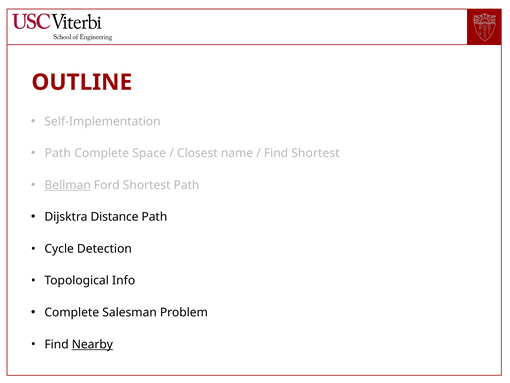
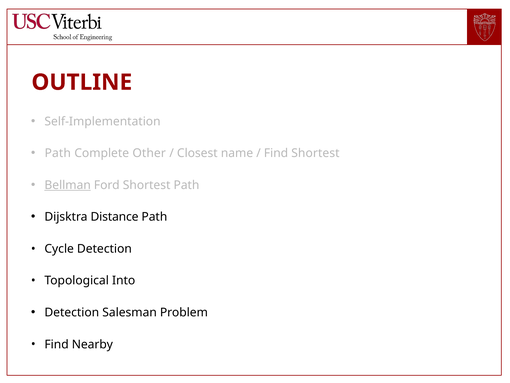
Space: Space -> Other (149, 153)
Info: Info -> Into (124, 280)
Complete: Complete -> Detection (72, 312)
Nearby underline: present -> none (92, 344)
